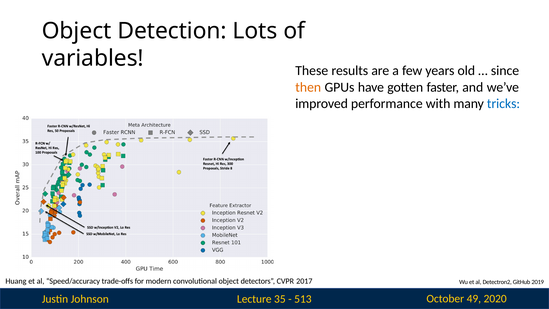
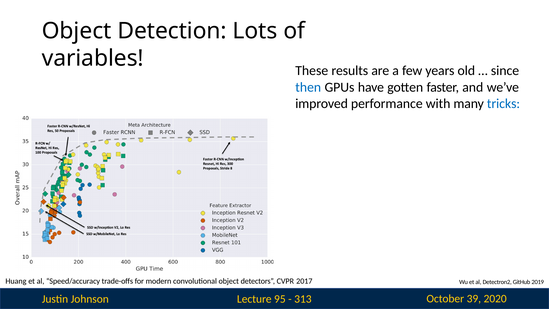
then colour: orange -> blue (308, 87)
35: 35 -> 95 (280, 299)
513: 513 -> 313 (303, 299)
49: 49 -> 39 (474, 299)
